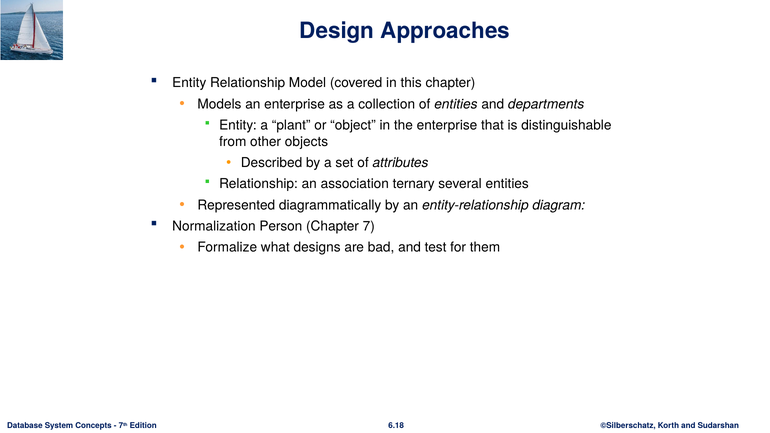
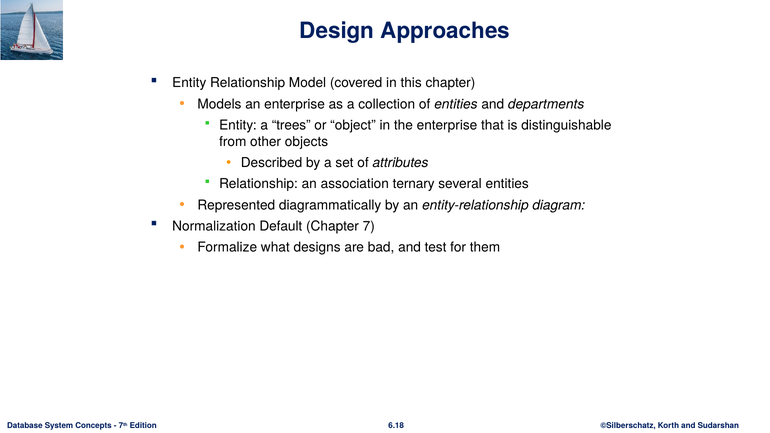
plant: plant -> trees (291, 125)
Person: Person -> Default (281, 226)
